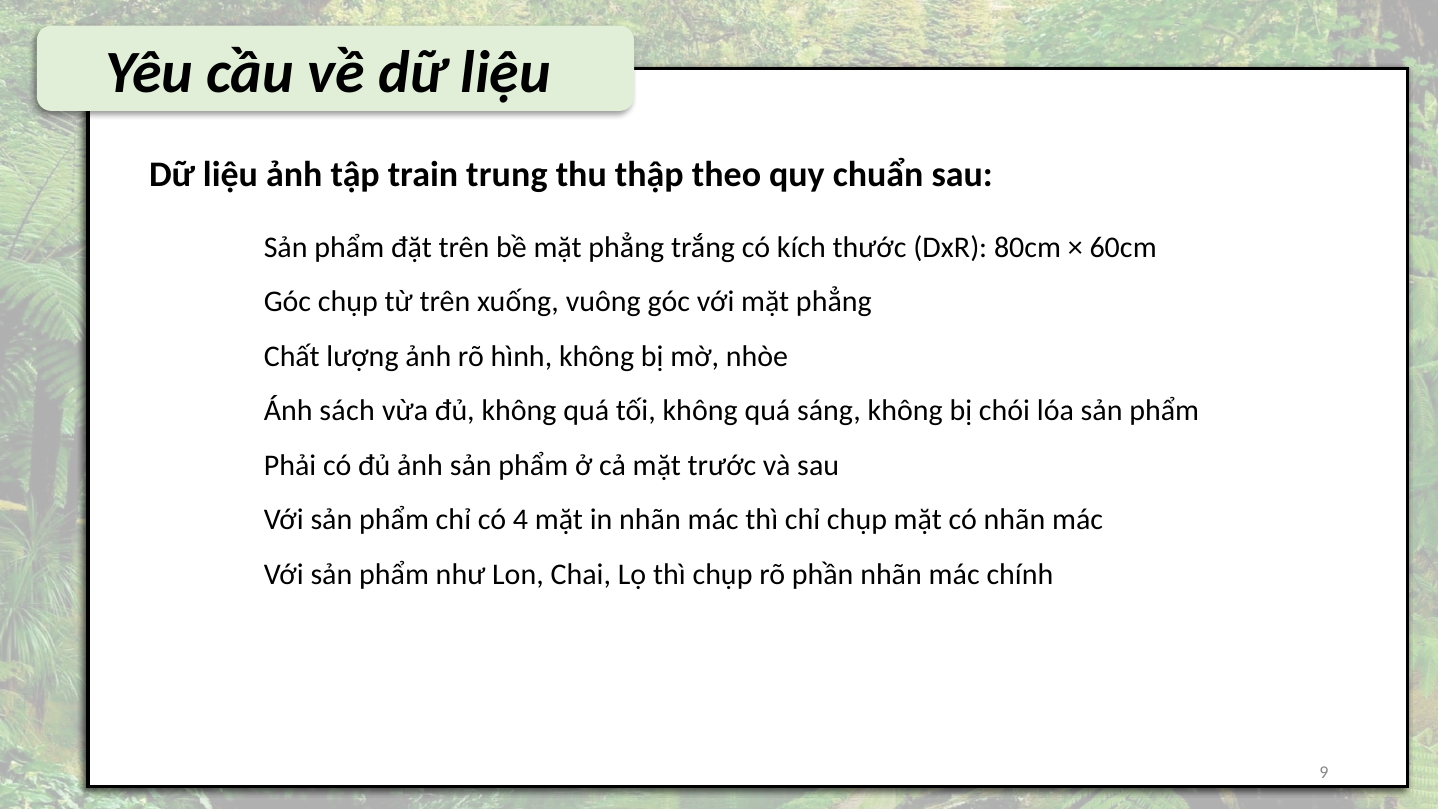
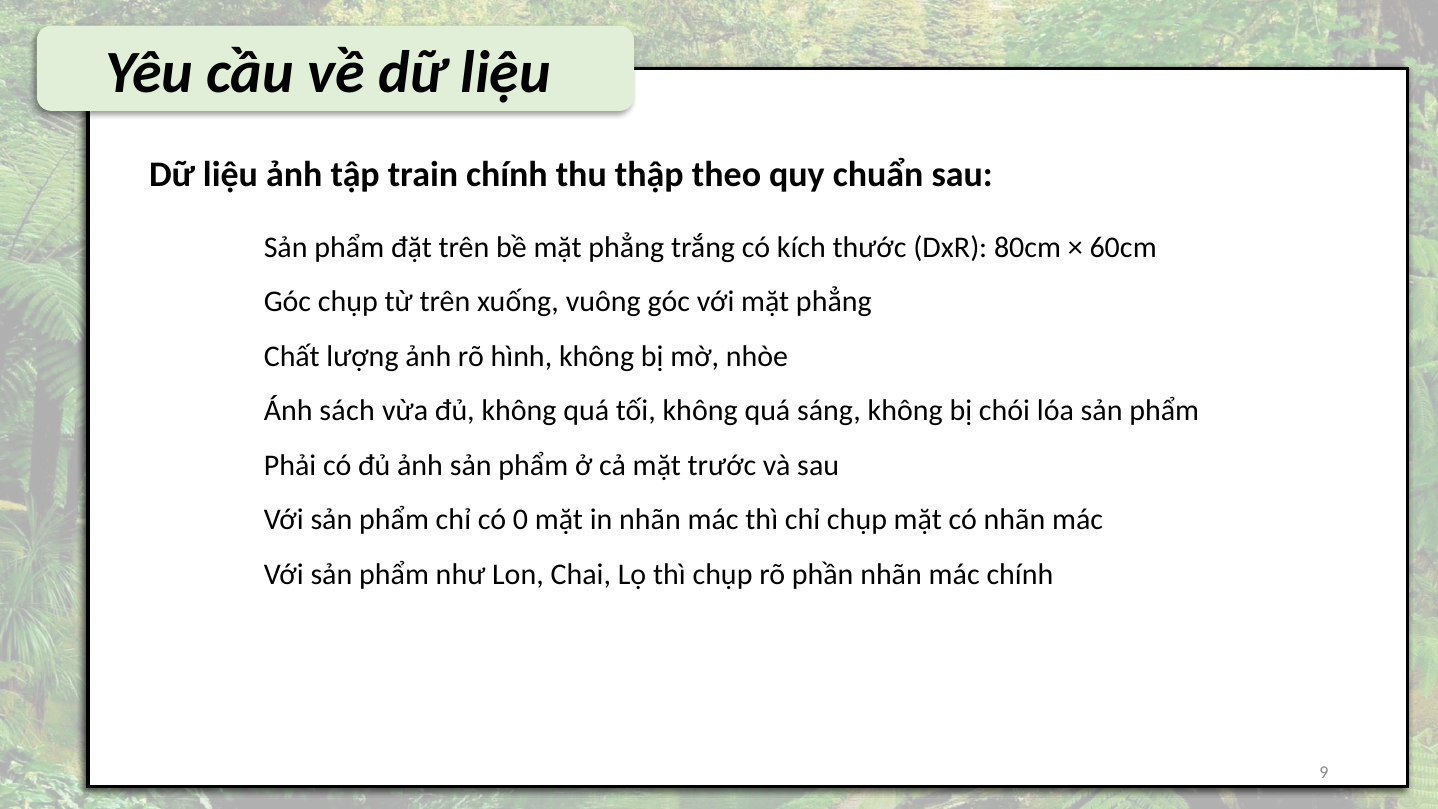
train trung: trung -> chính (507, 174)
4: 4 -> 0 (521, 520)
